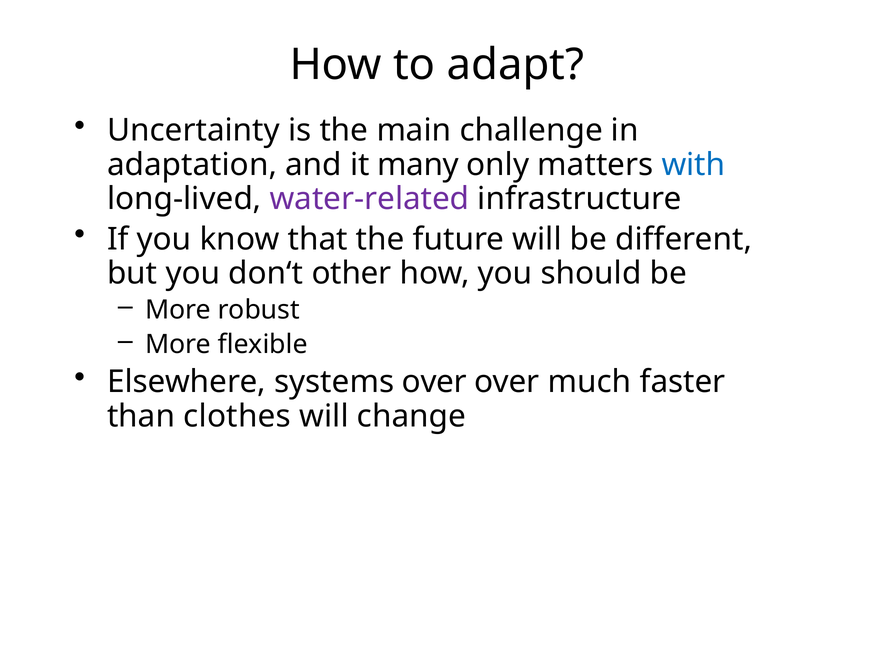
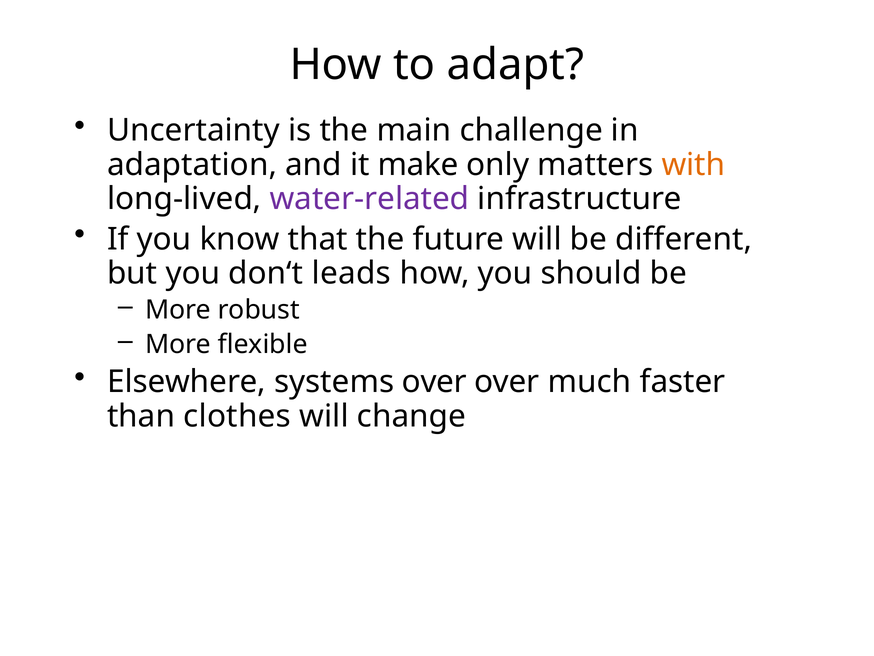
many: many -> make (418, 165)
with colour: blue -> orange (693, 165)
other: other -> leads (351, 273)
